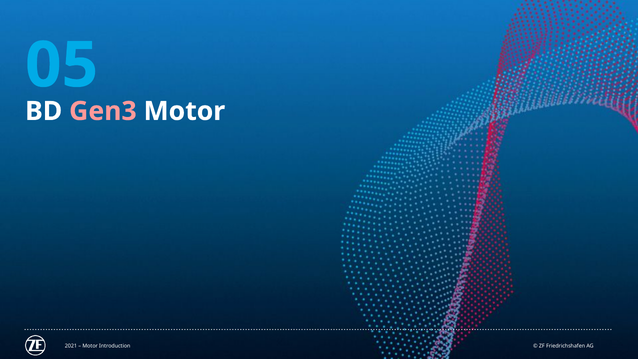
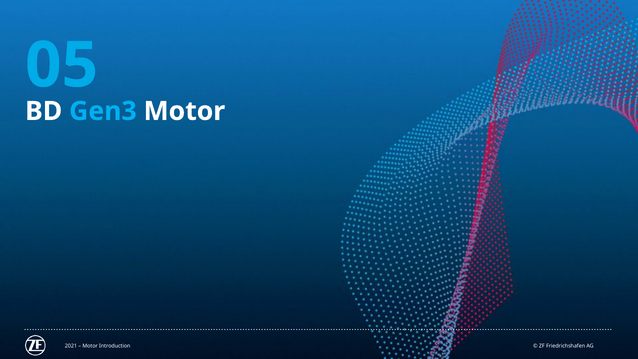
Gen3 colour: pink -> light blue (103, 111)
